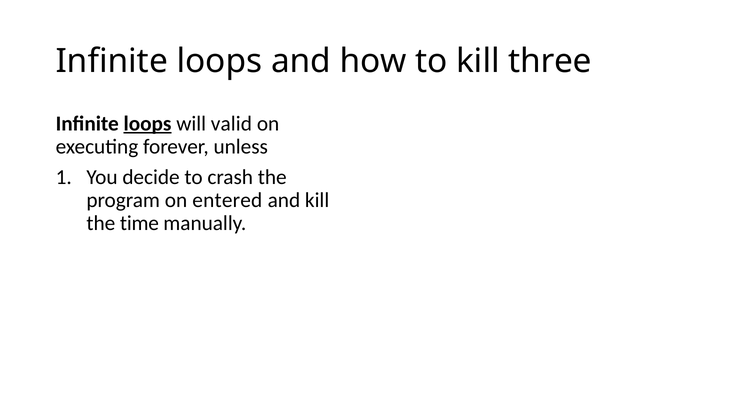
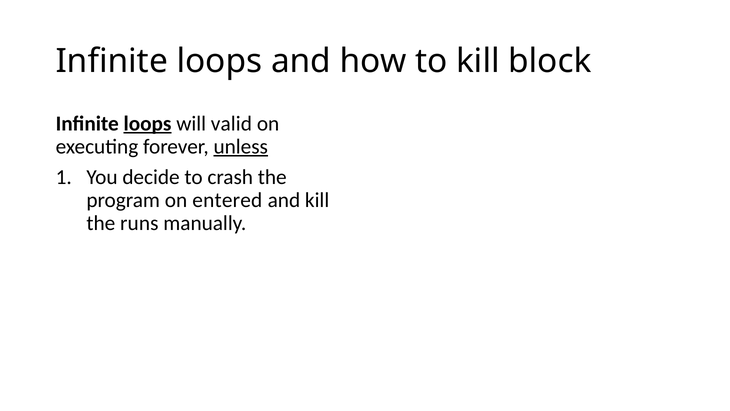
three: three -> block (550, 61)
unless underline: none -> present (241, 146)
time: time -> runs (139, 223)
